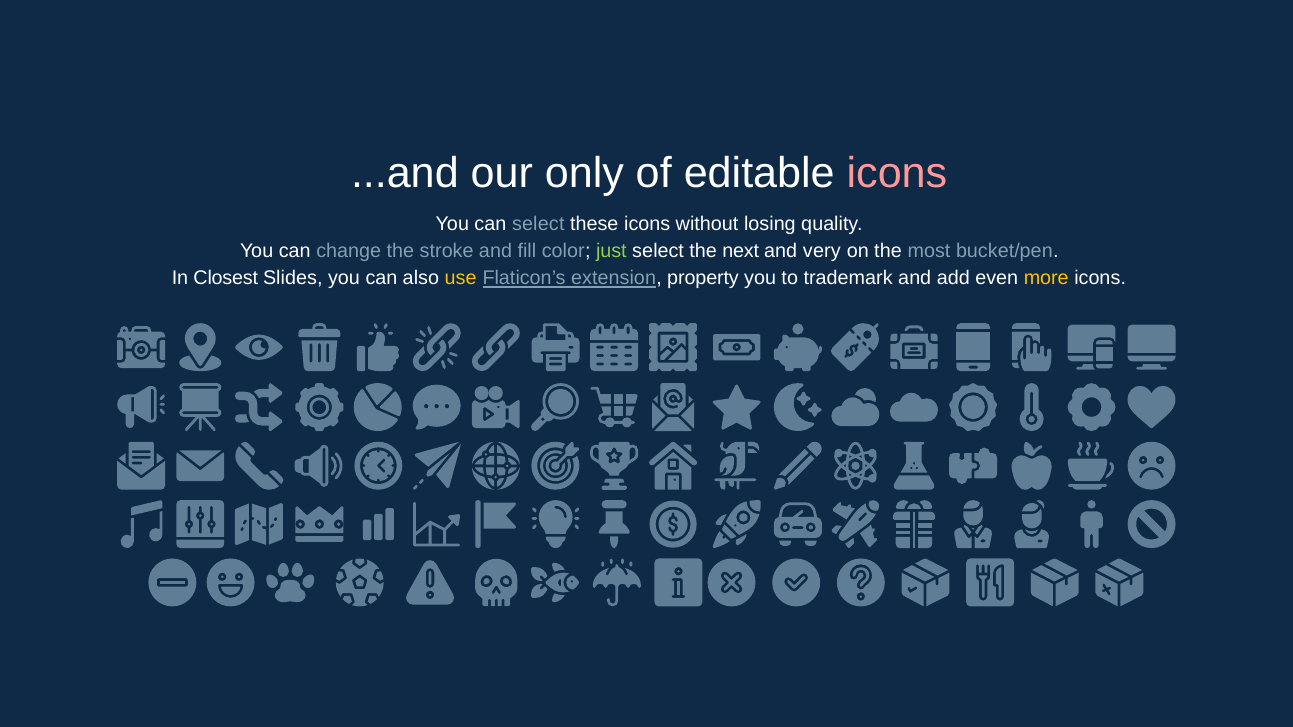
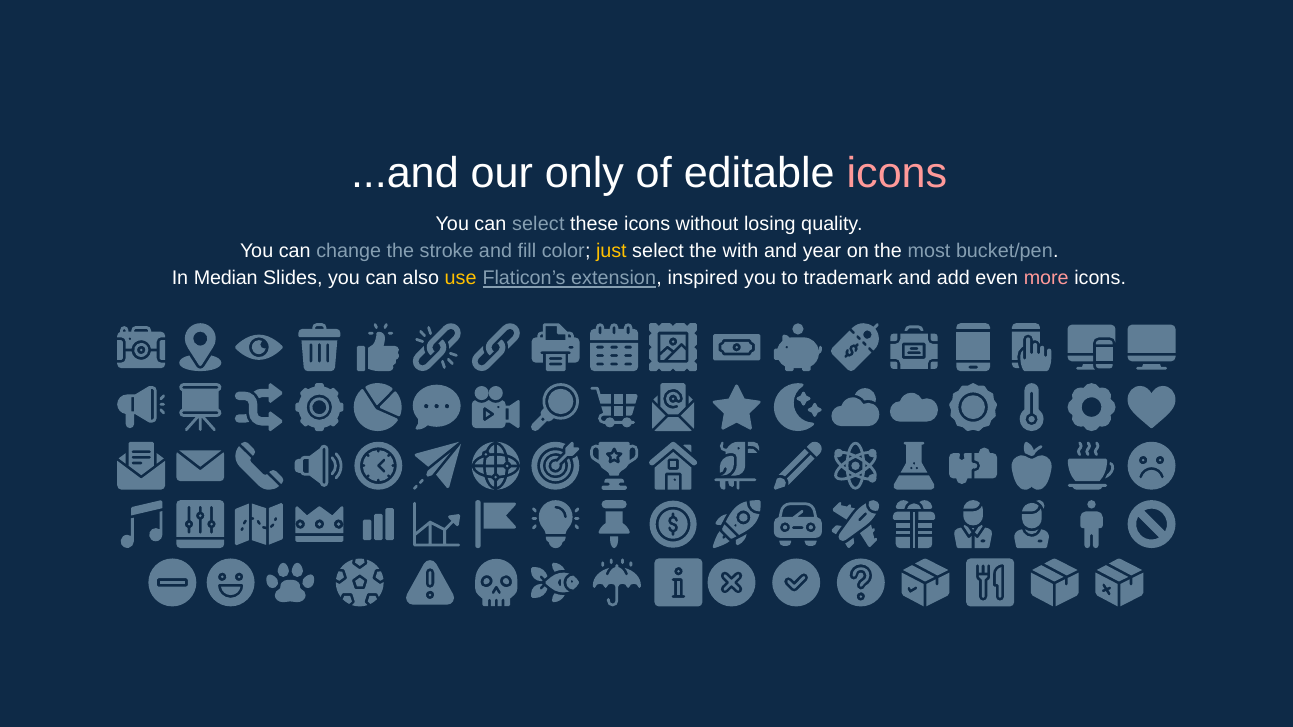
just colour: light green -> yellow (611, 251)
next: next -> with (740, 251)
very: very -> year (822, 251)
Closest: Closest -> Median (226, 279)
property: property -> inspired (703, 279)
more colour: yellow -> pink (1046, 279)
